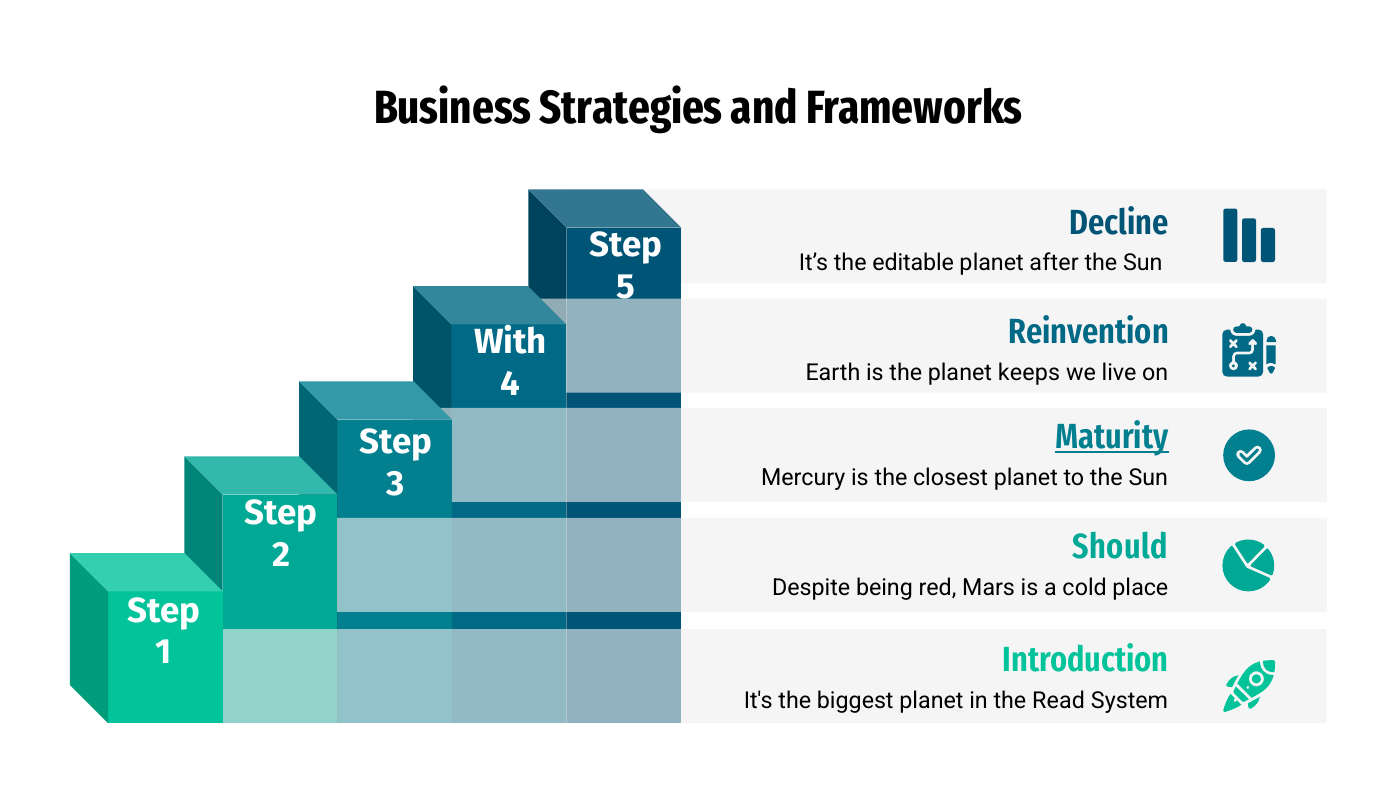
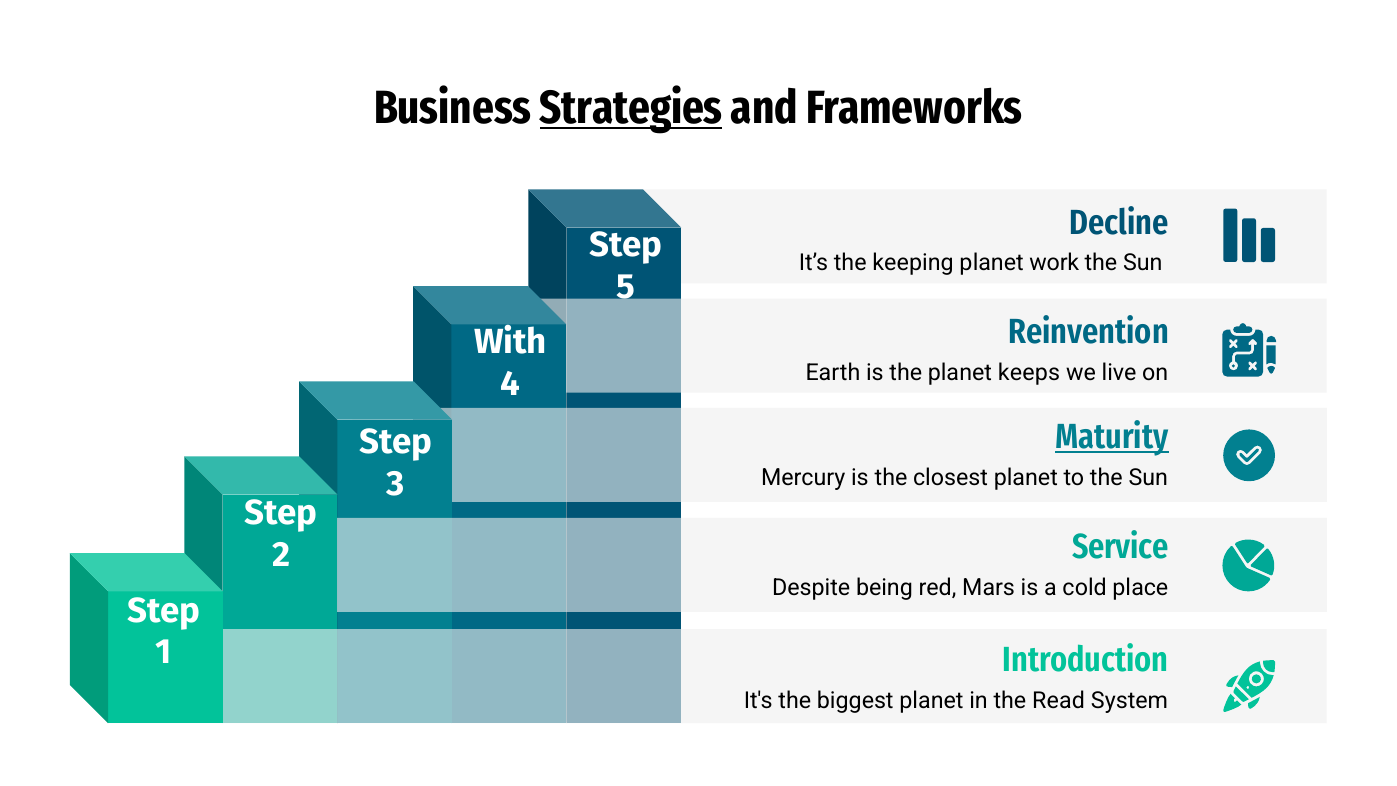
Strategies underline: none -> present (631, 108)
editable: editable -> keeping (913, 263)
after: after -> work (1054, 263)
Should: Should -> Service (1120, 547)
